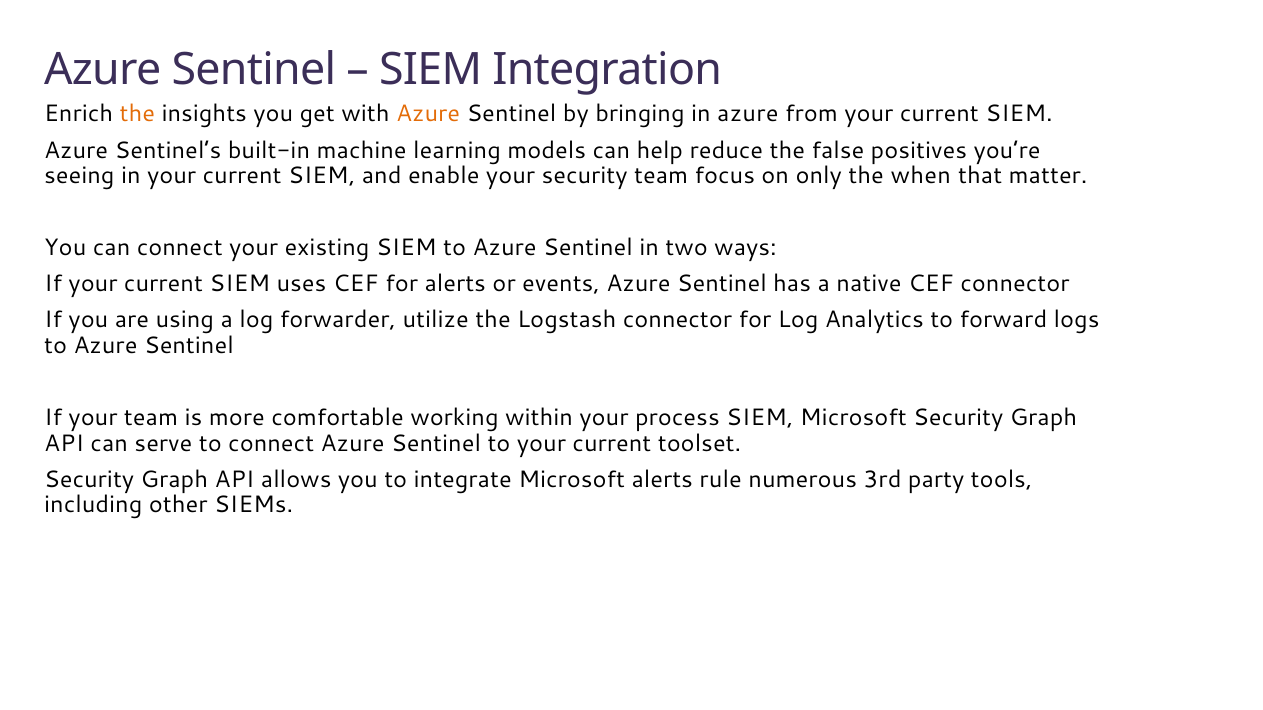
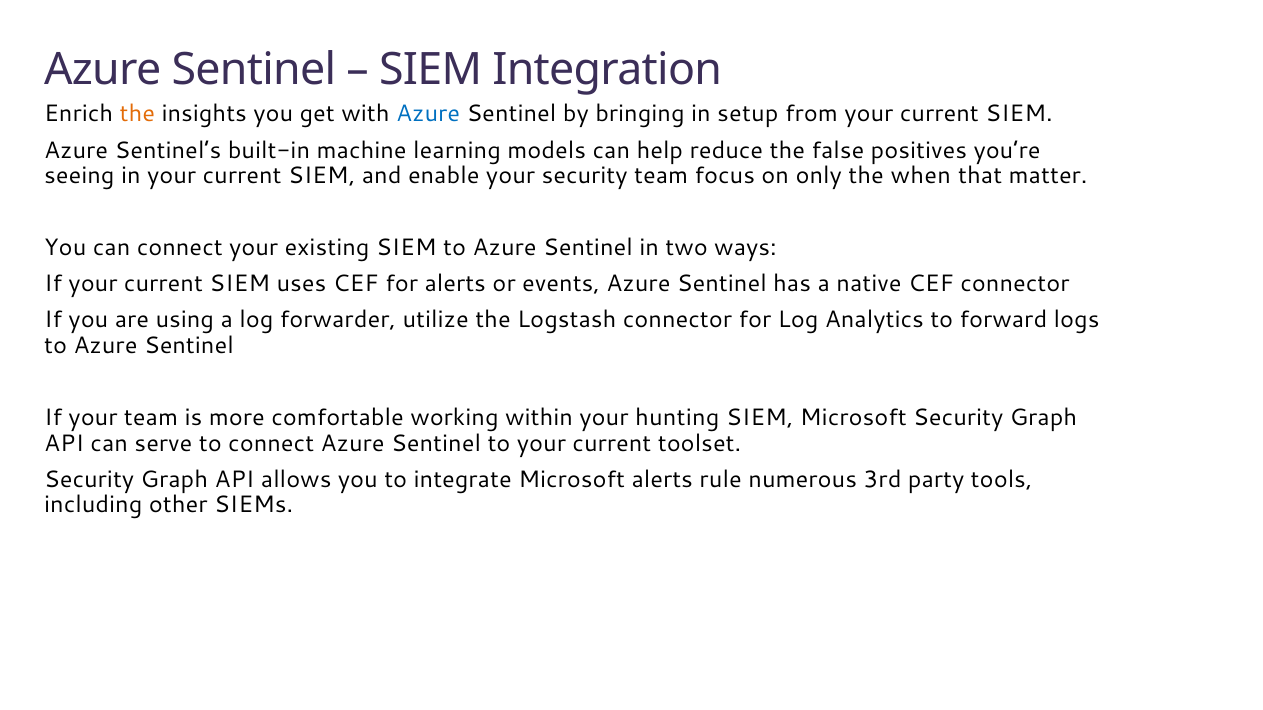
Azure colour: orange -> blue (428, 114)
in azure: azure -> setup (748, 114)
process: process -> hunting (677, 418)
